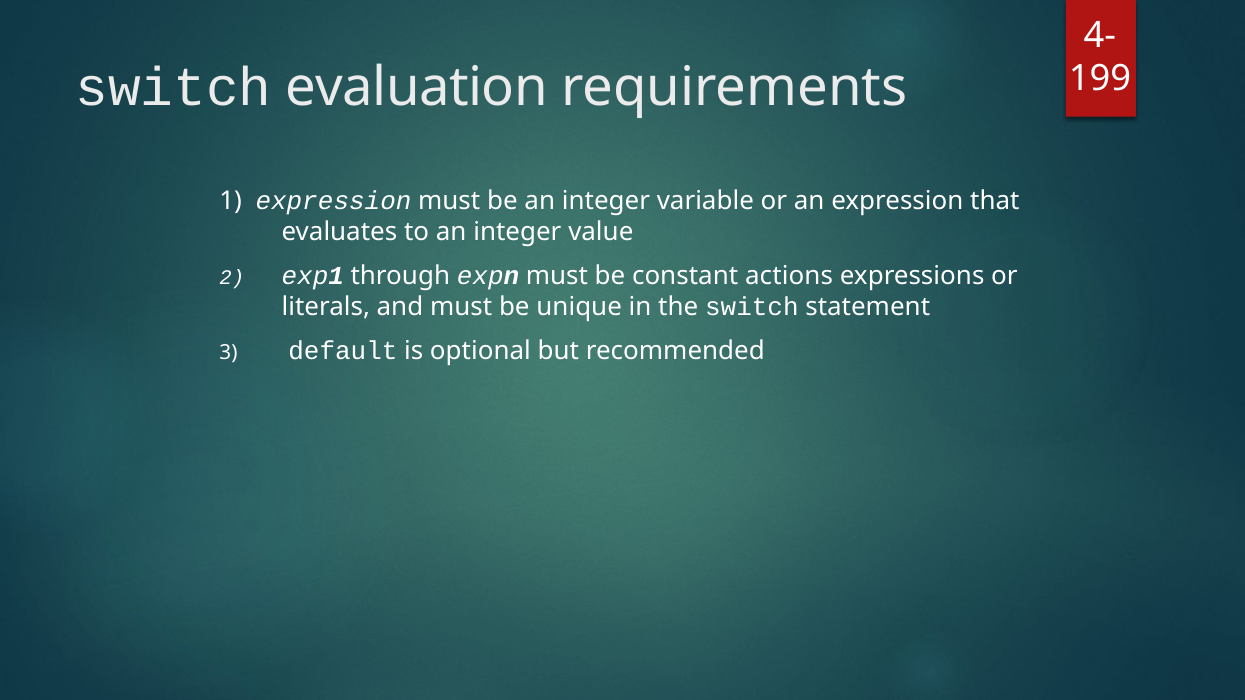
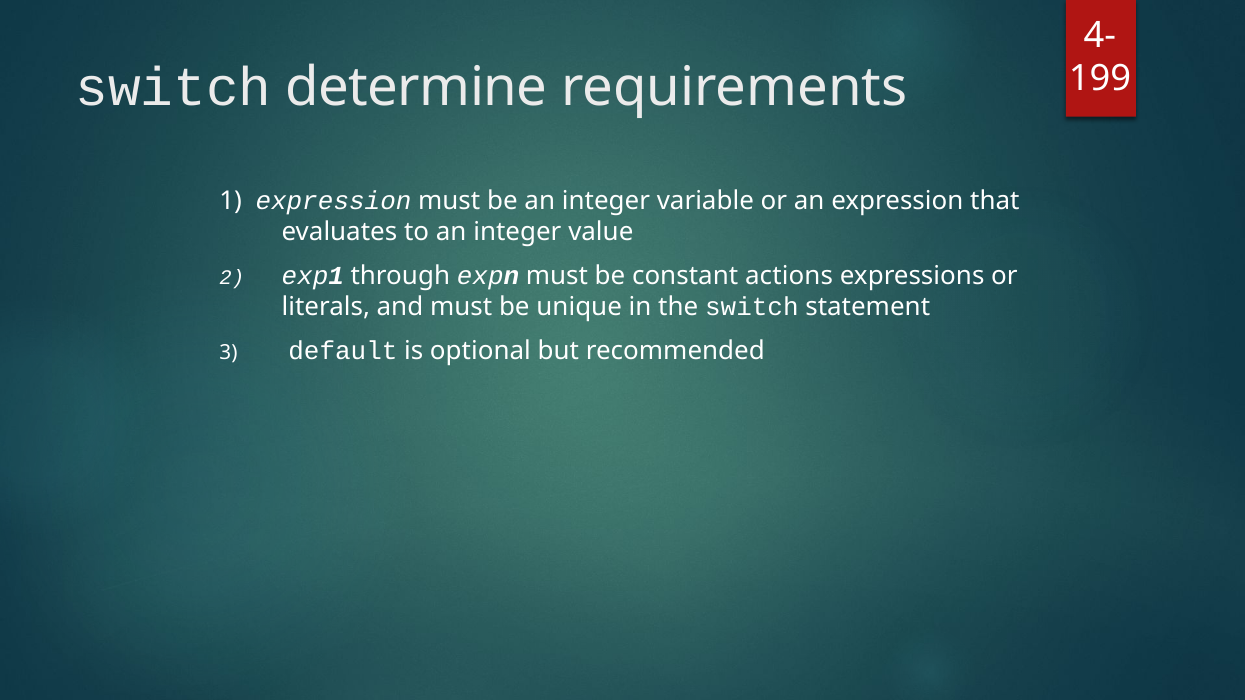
evaluation: evaluation -> determine (417, 87)
